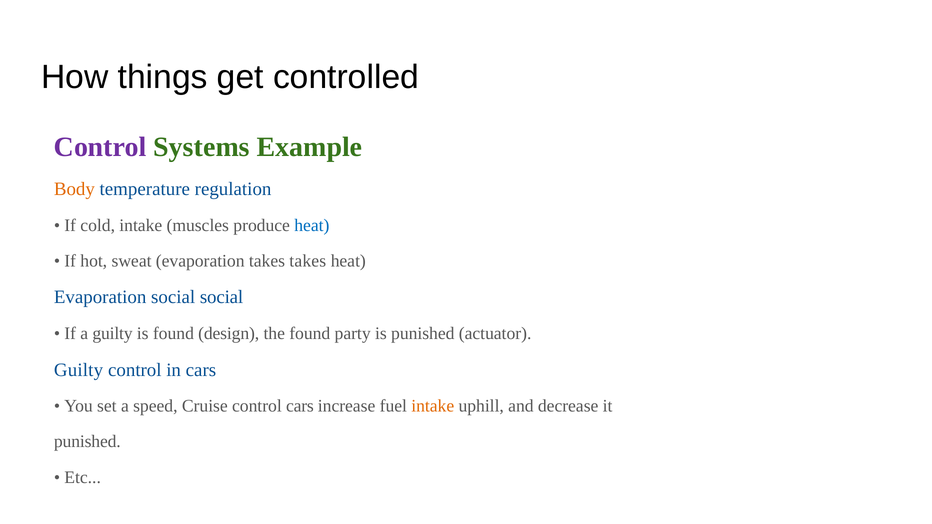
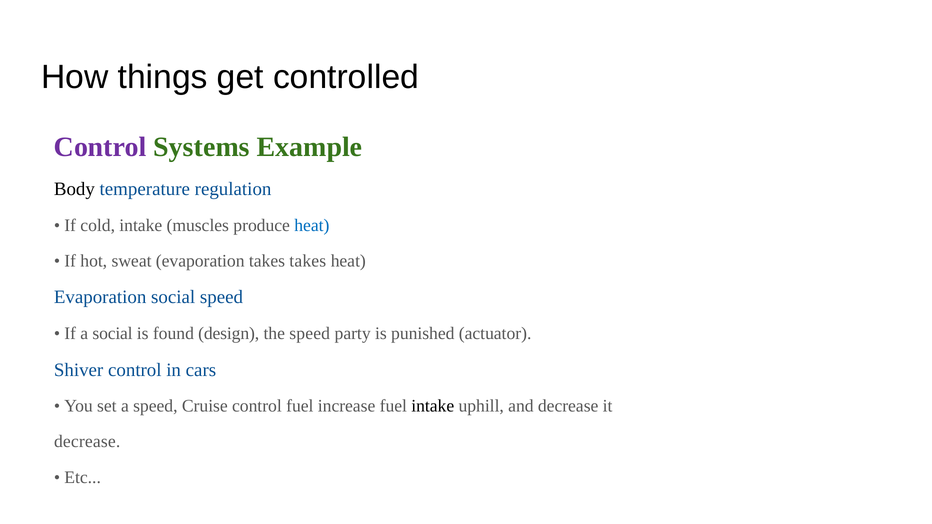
Body colour: orange -> black (74, 189)
social social: social -> speed (221, 297)
a guilty: guilty -> social (113, 334)
the found: found -> speed (310, 334)
Guilty: Guilty -> Shiver (79, 370)
control cars: cars -> fuel (300, 406)
intake colour: orange -> black (433, 406)
punished: punished -> decrease (87, 442)
